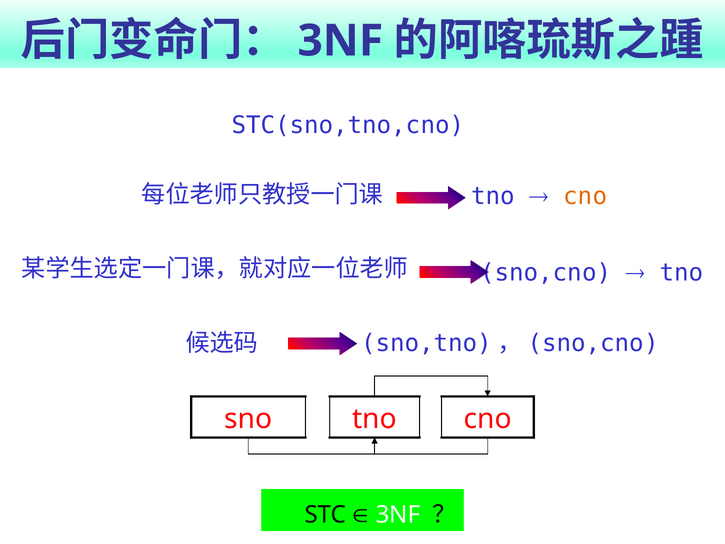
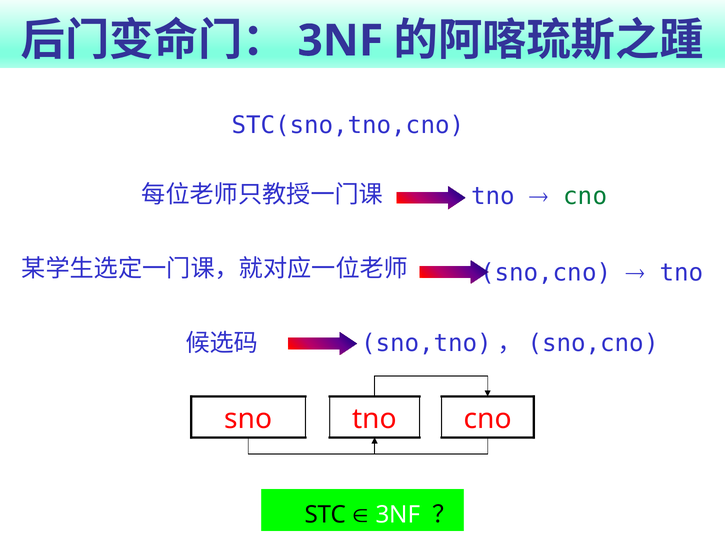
cno colour: orange -> green (585, 196)
